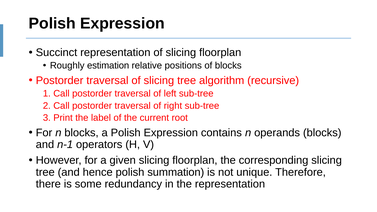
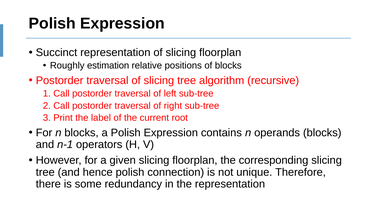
summation: summation -> connection (176, 172)
